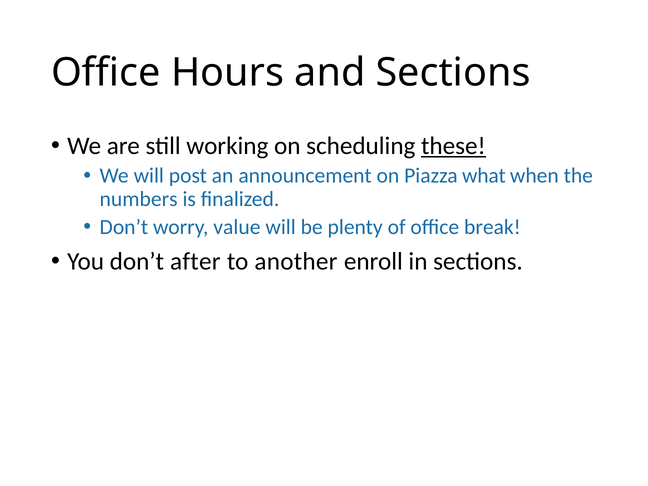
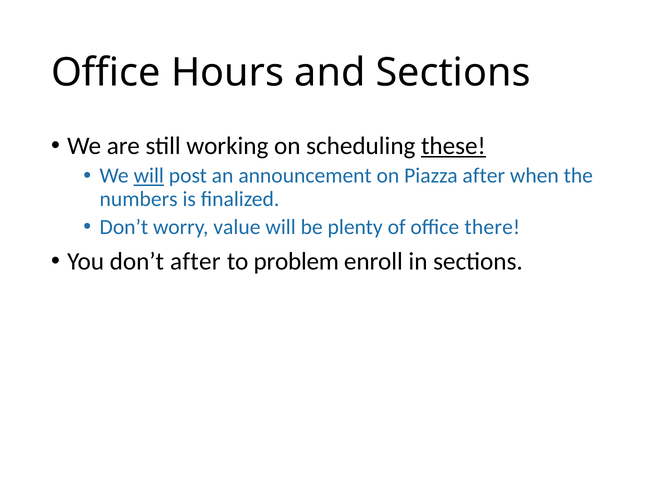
will underline: none -> present (149, 176)
Piazza what: what -> after (484, 176)
break: break -> there (492, 227)
another: another -> problem (296, 261)
